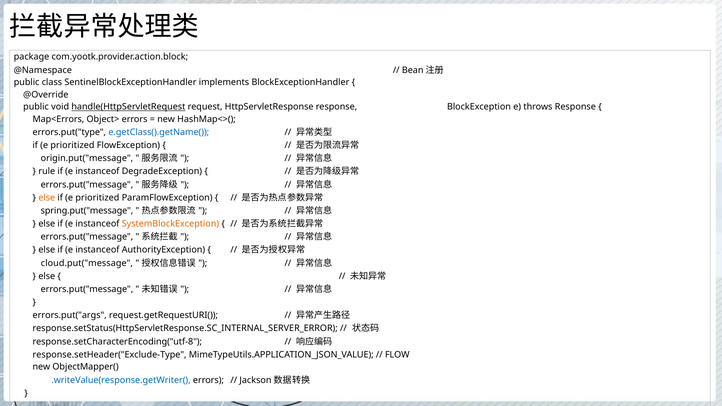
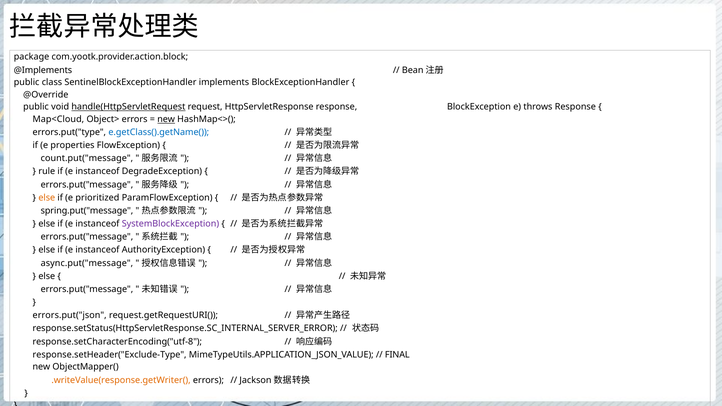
@Namespace: @Namespace -> @Implements (43, 70)
Map<Errors: Map<Errors -> Map<Cloud (58, 119)
new underline: none -> present (166, 119)
prioritized: prioritized -> properties (73, 145)
origin.put("message: origin.put("message -> count.put("message (87, 158)
SystemBlockException colour: orange -> purple (170, 224)
cloud.put("message: cloud.put("message -> async.put("message (87, 263)
errors.put("args: errors.put("args -> errors.put("json (70, 316)
FLOW: FLOW -> FINAL (397, 355)
.writeValue(response.getWriter( colour: blue -> orange (121, 380)
